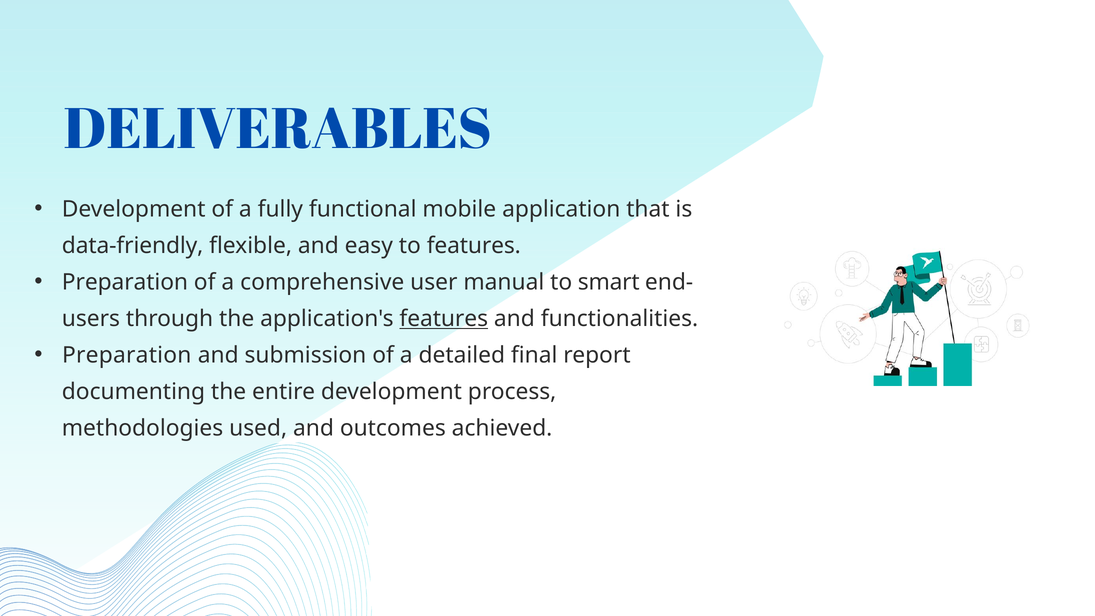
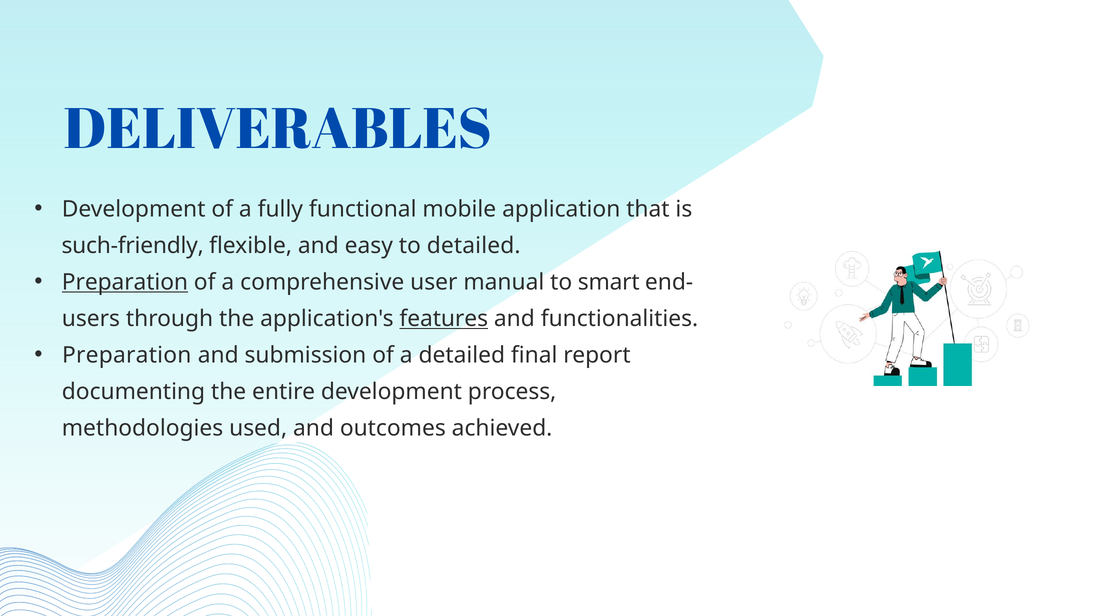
data-friendly: data-friendly -> such-friendly (133, 246)
to features: features -> detailed (474, 246)
Preparation underline: none -> present (125, 282)
